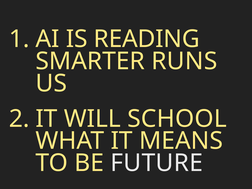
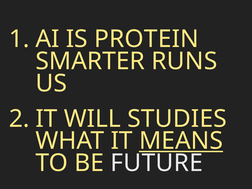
READING: READING -> PROTEIN (146, 39)
SCHOOL: SCHOOL -> STUDIES (177, 119)
MEANS underline: none -> present (181, 141)
